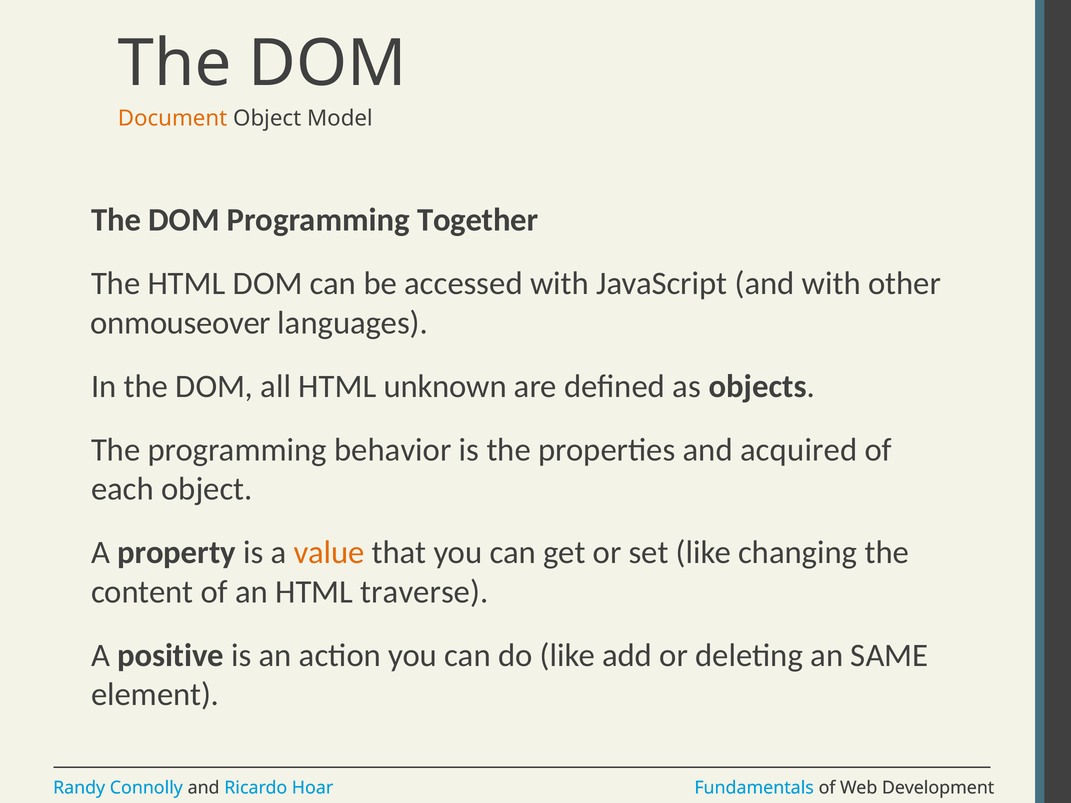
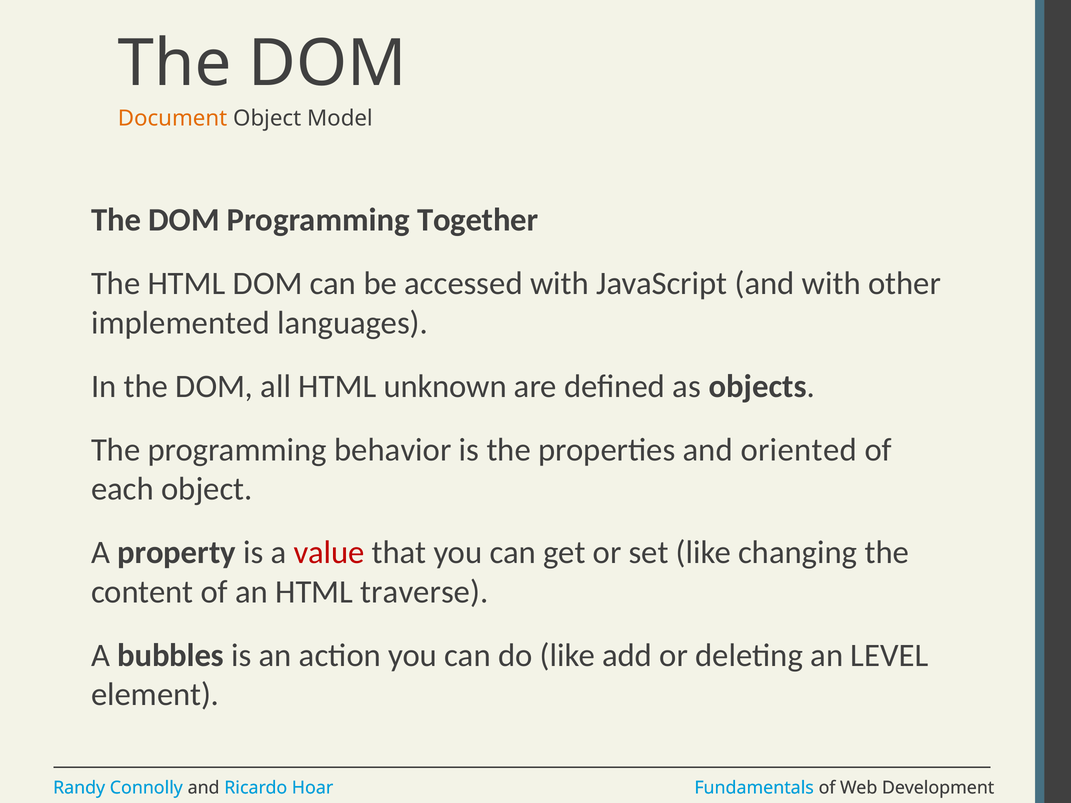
onmouseover: onmouseover -> implemented (180, 323)
acquired: acquired -> oriented (799, 450)
value colour: orange -> red (329, 553)
positive: positive -> bubbles (171, 656)
SAME: SAME -> LEVEL (889, 656)
